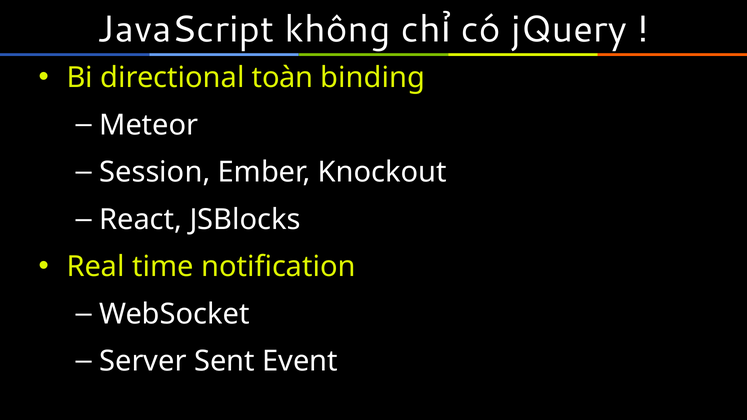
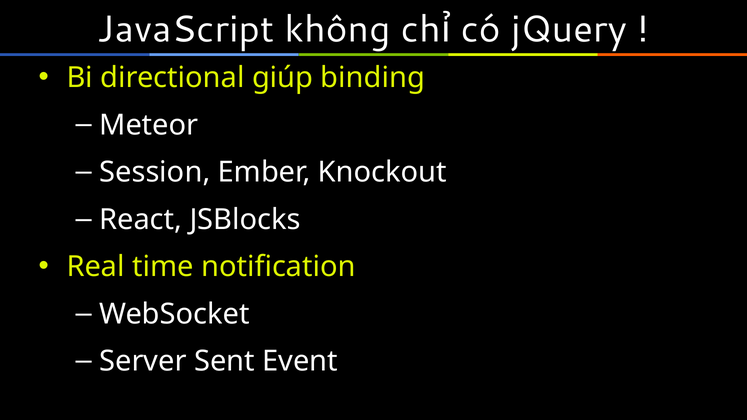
toàn: toàn -> giúp (283, 78)
